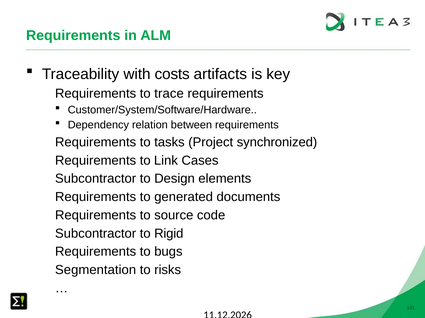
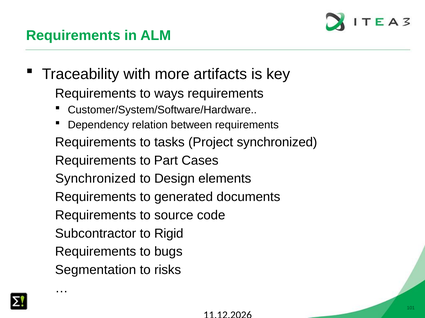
costs: costs -> more (172, 74)
trace: trace -> ways (169, 94)
Link: Link -> Part (166, 161)
Subcontractor: Subcontractor -> Synchronized (96, 179)
